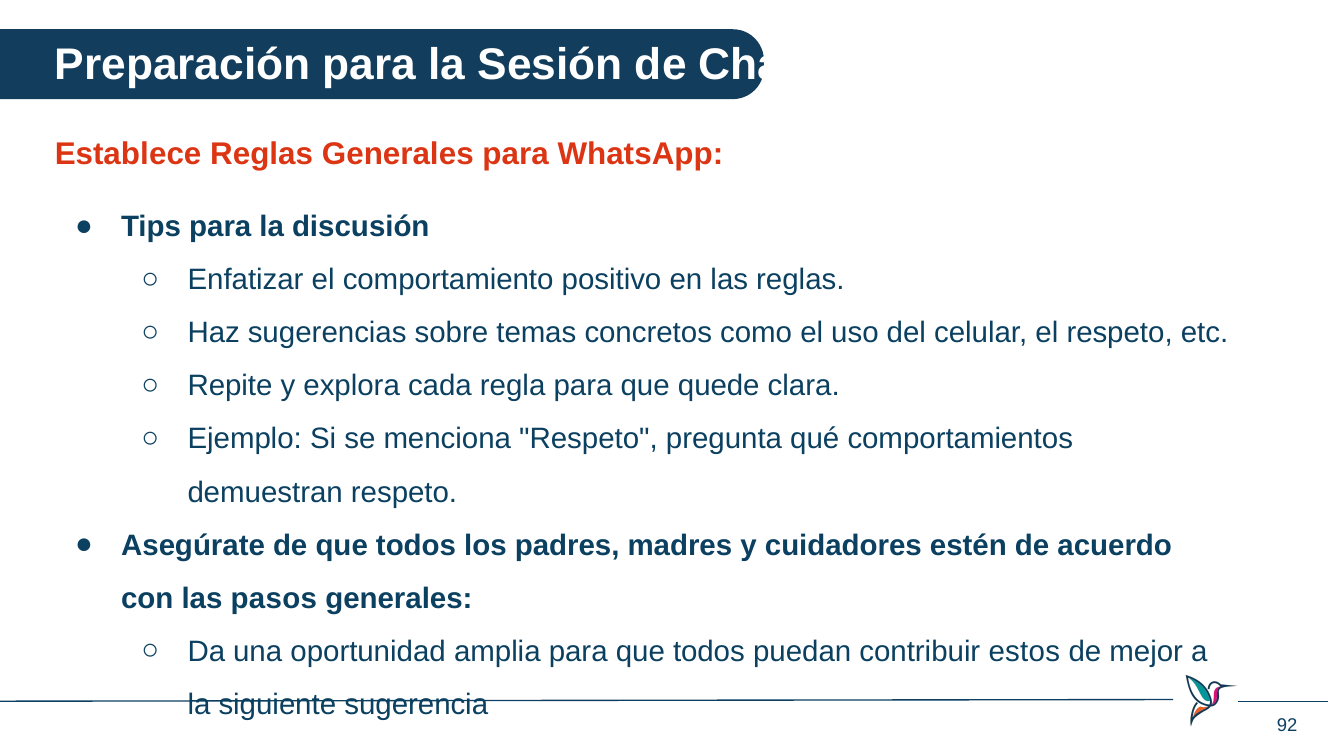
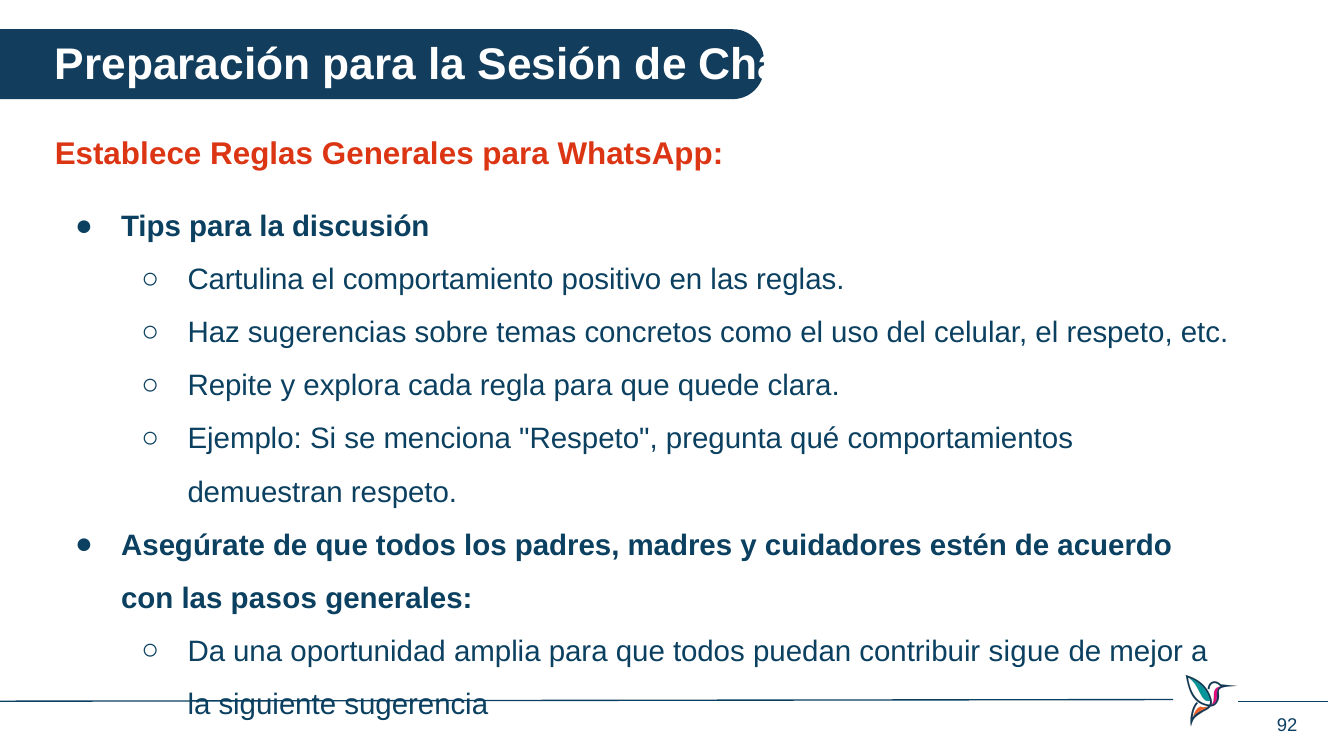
Enfatizar: Enfatizar -> Cartulina (246, 280)
estos: estos -> sigue (1024, 652)
